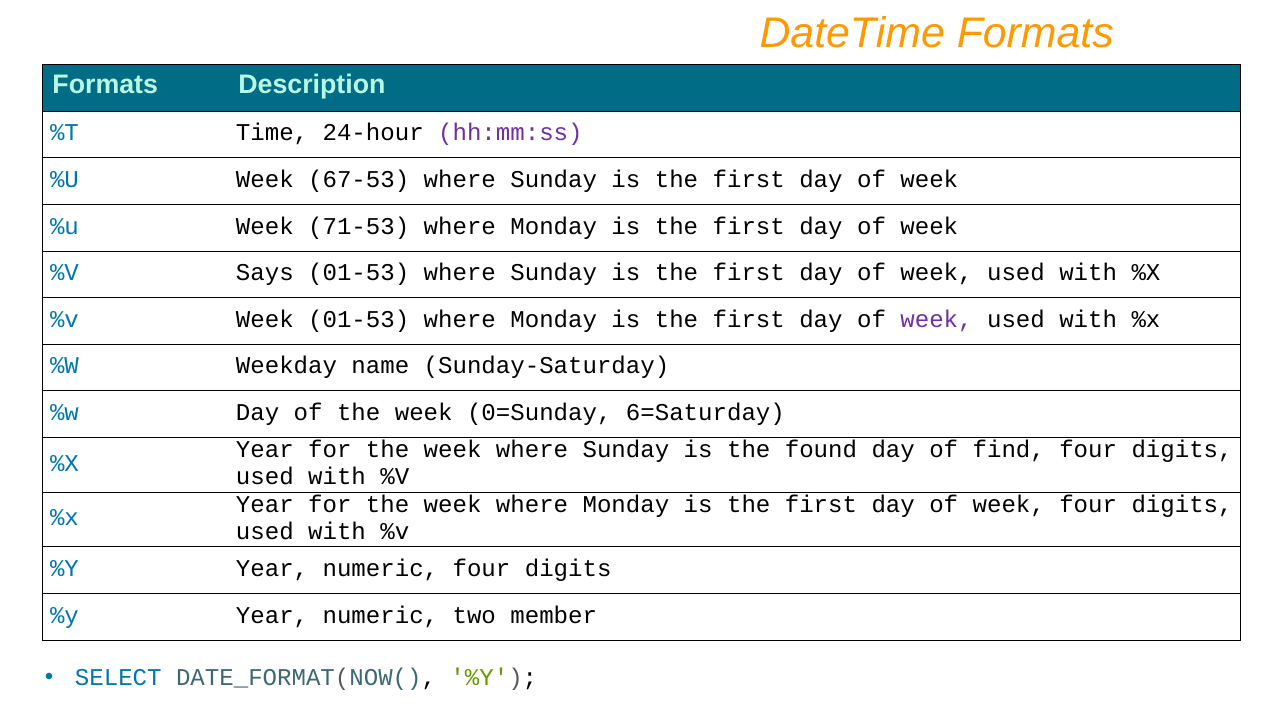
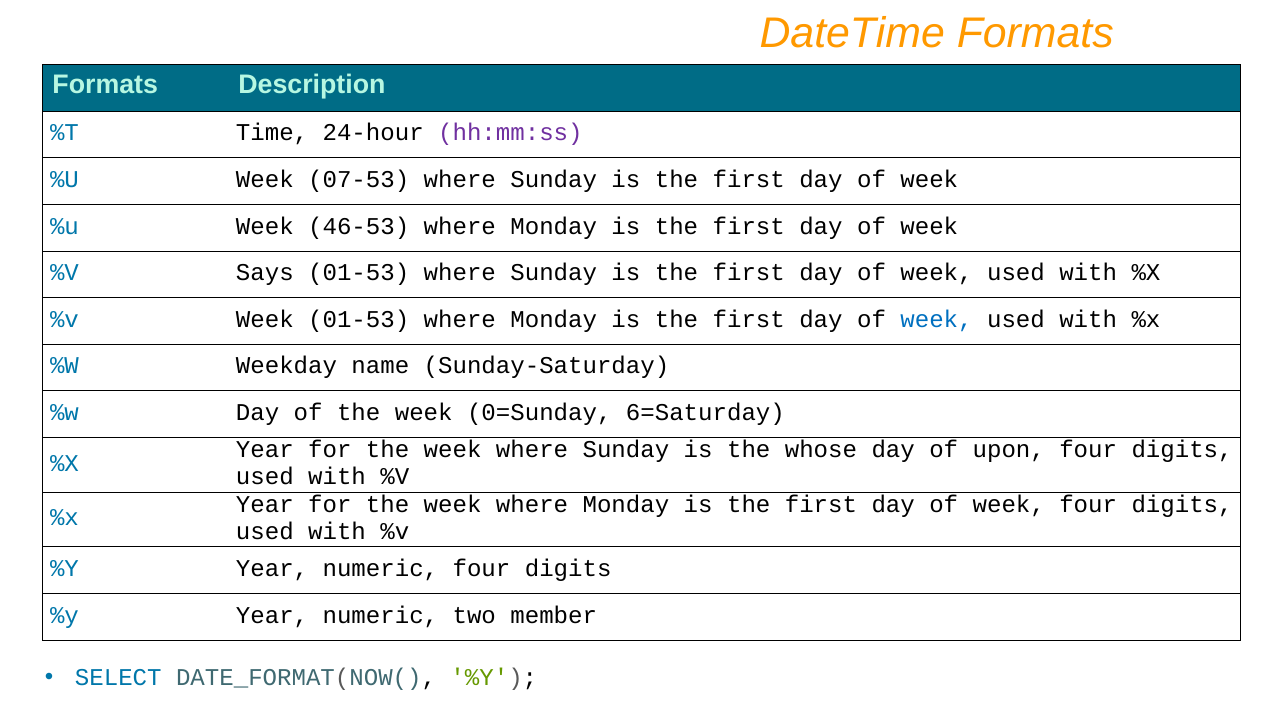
67-53: 67-53 -> 07-53 (359, 179)
71-53: 71-53 -> 46-53 (359, 226)
week colour: purple -> blue (937, 319)
found: found -> whose (821, 449)
find: find -> upon (1009, 449)
